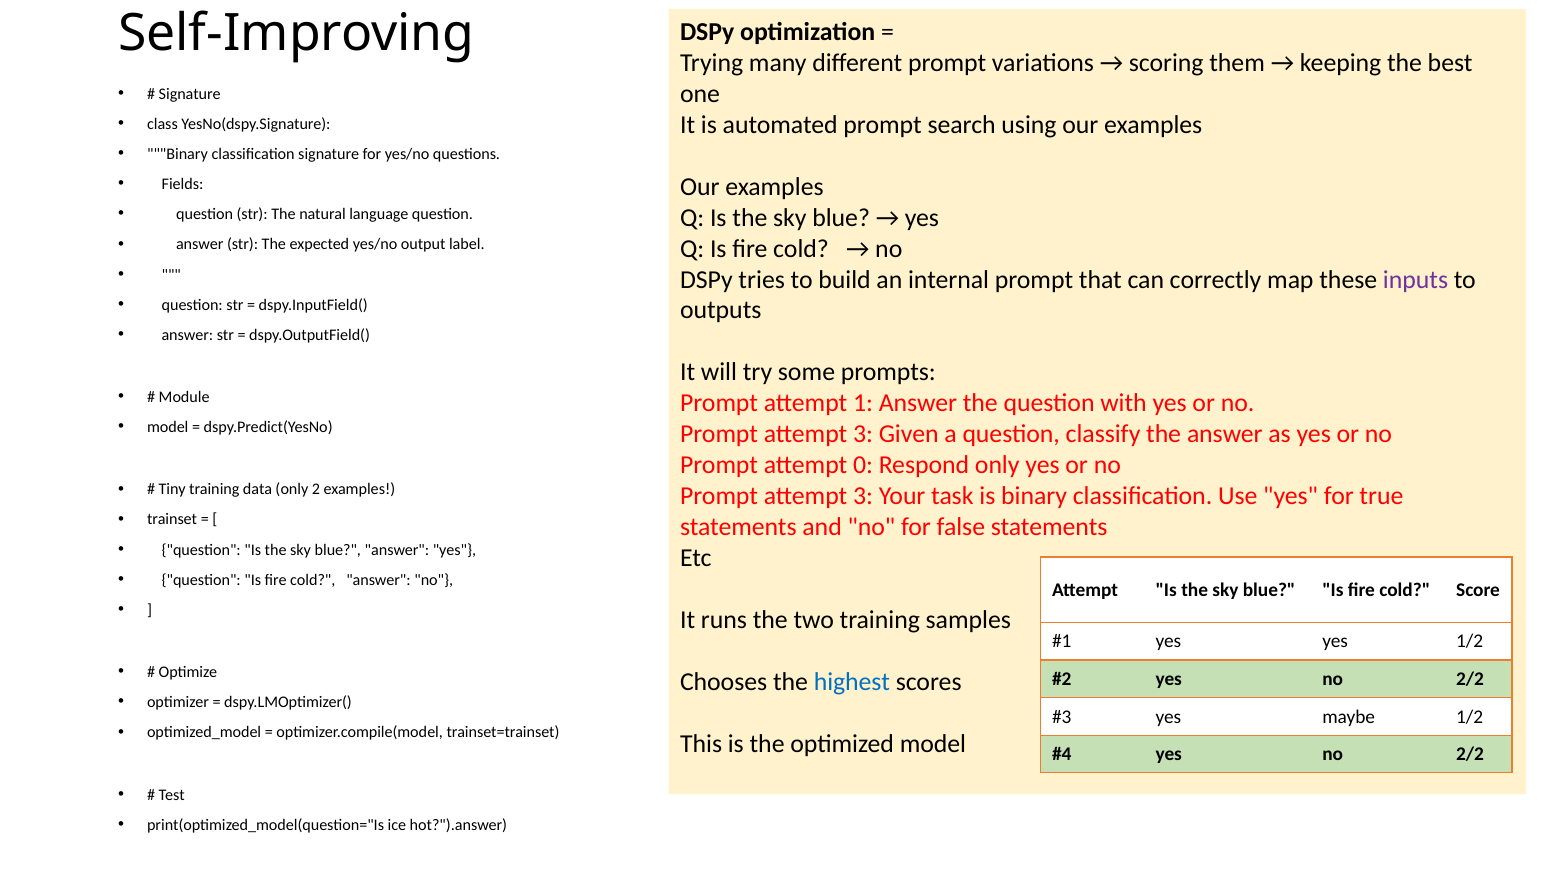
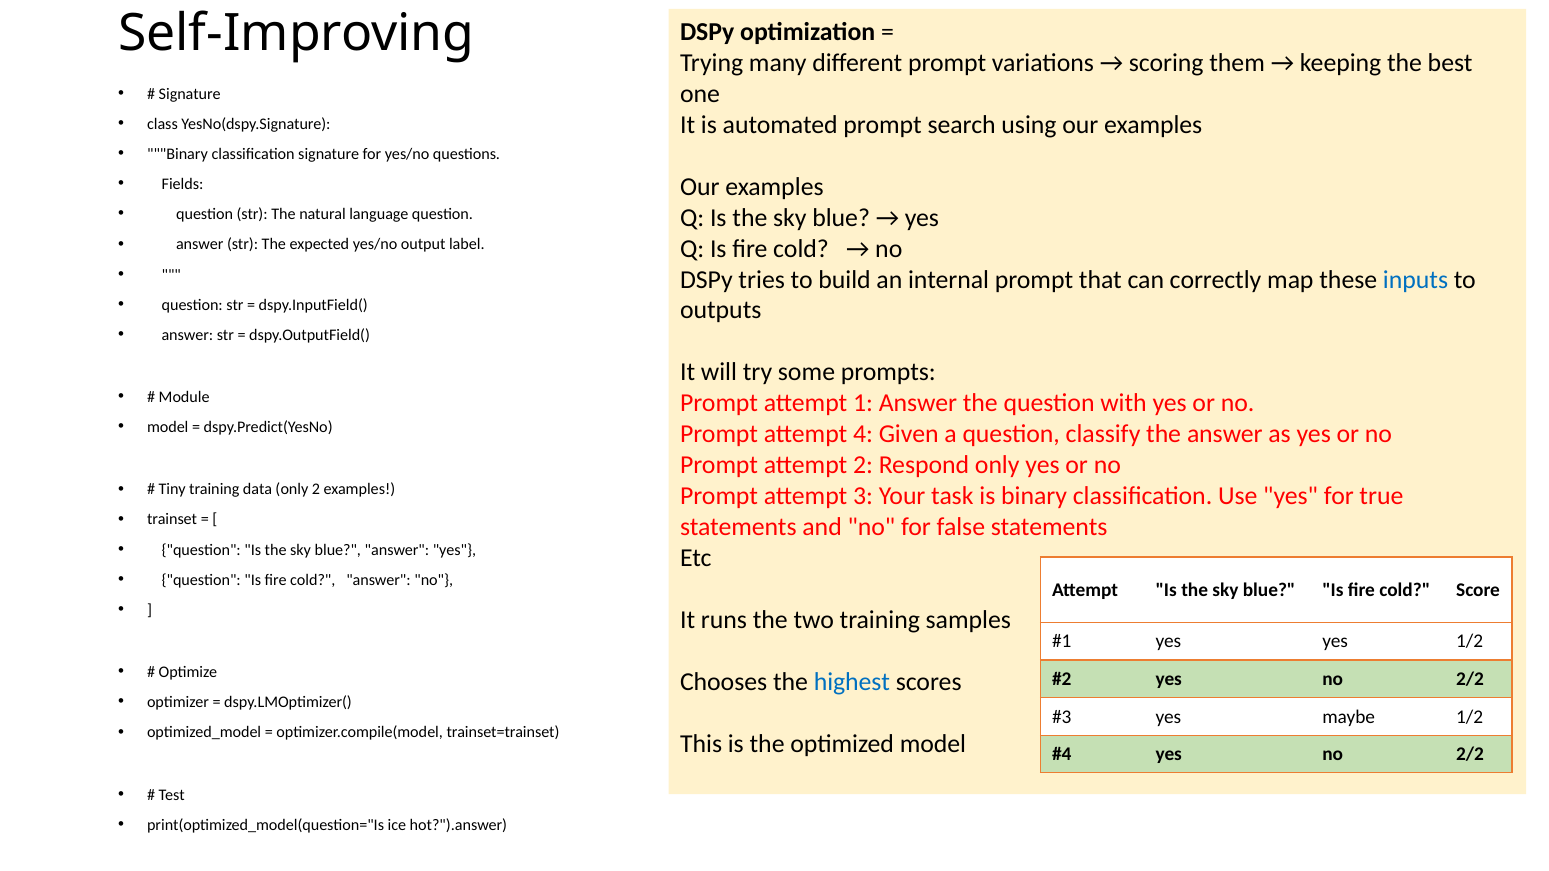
inputs colour: purple -> blue (1416, 280)
3: 3 -> 4 (863, 434)
attempt 0: 0 -> 2 (863, 465)
